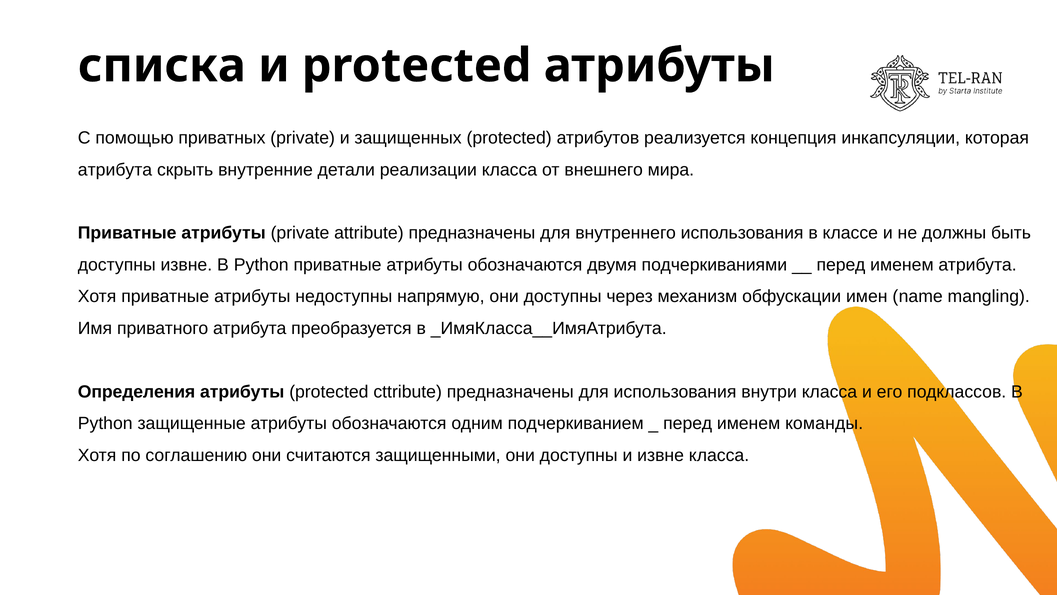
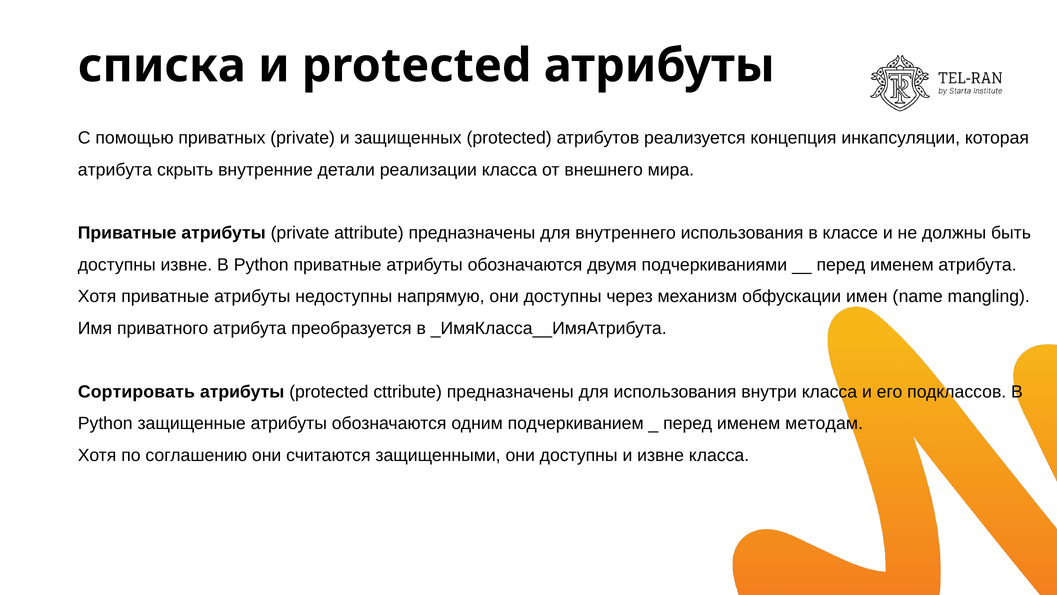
Определения: Определения -> Сортировать (136, 392)
команды: команды -> методам (824, 423)
